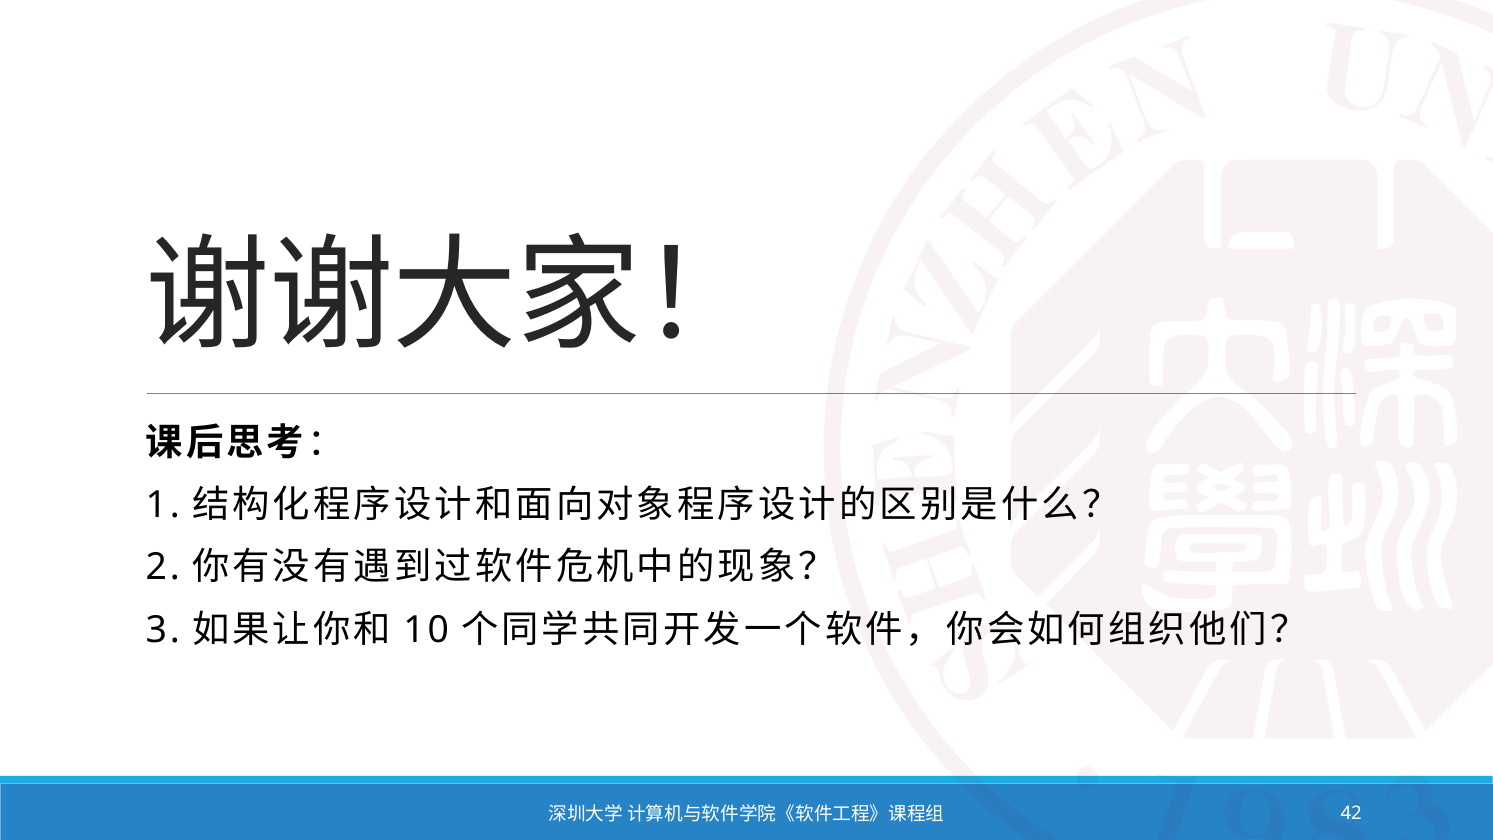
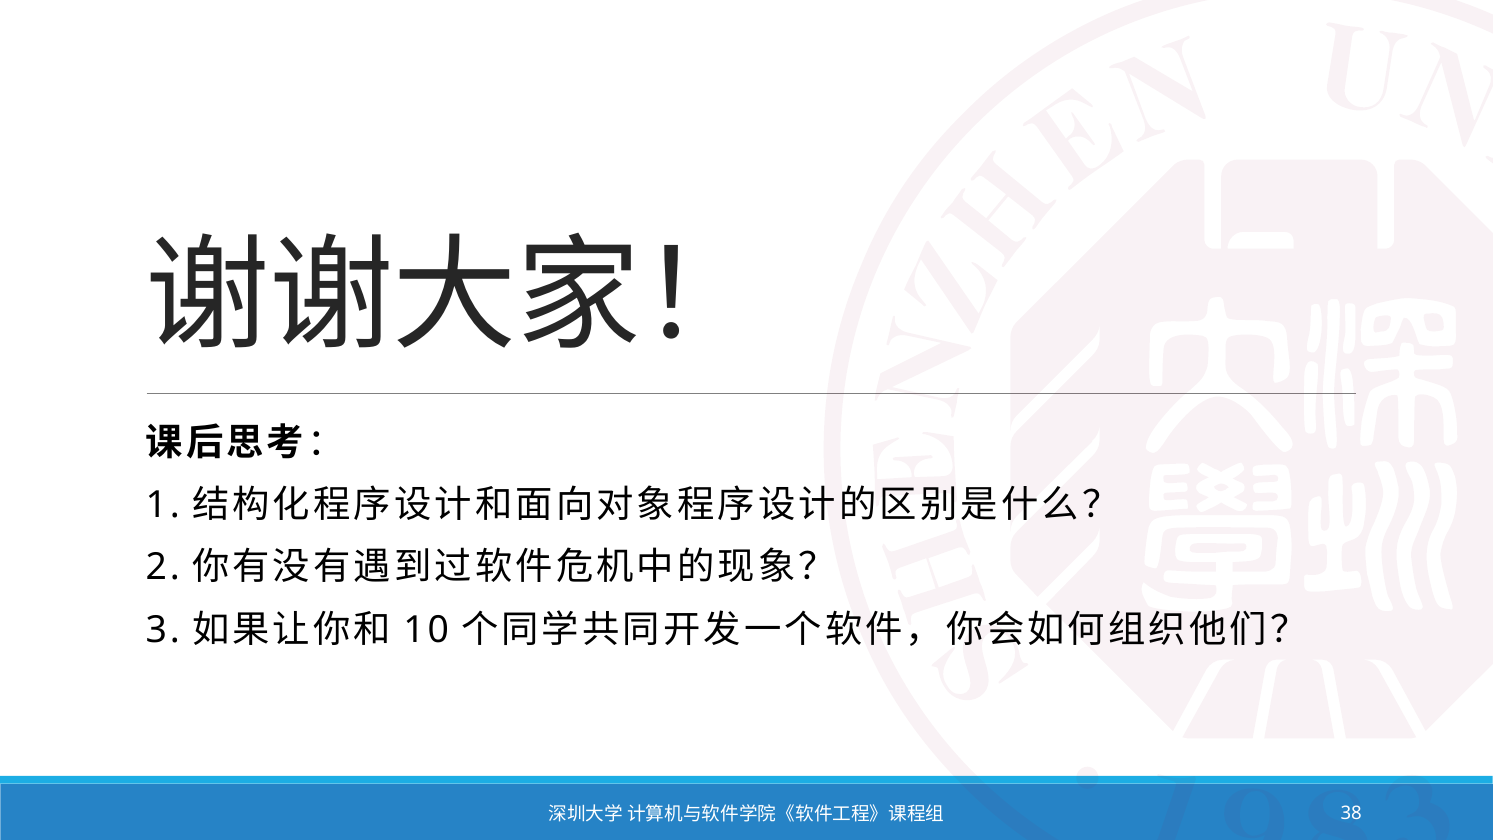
42: 42 -> 38 (1351, 813)
